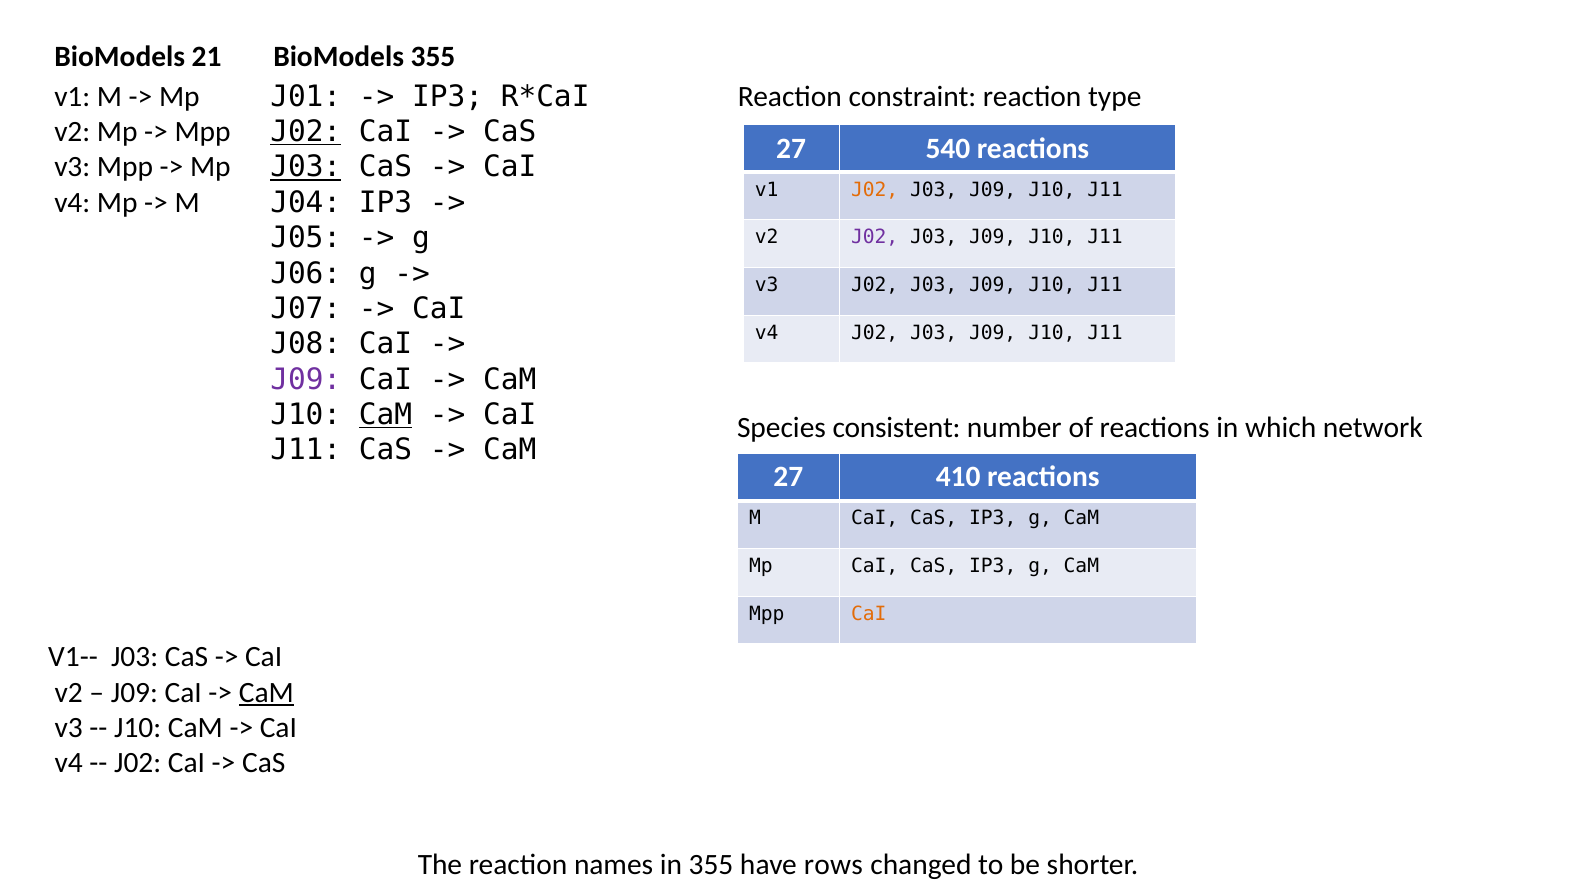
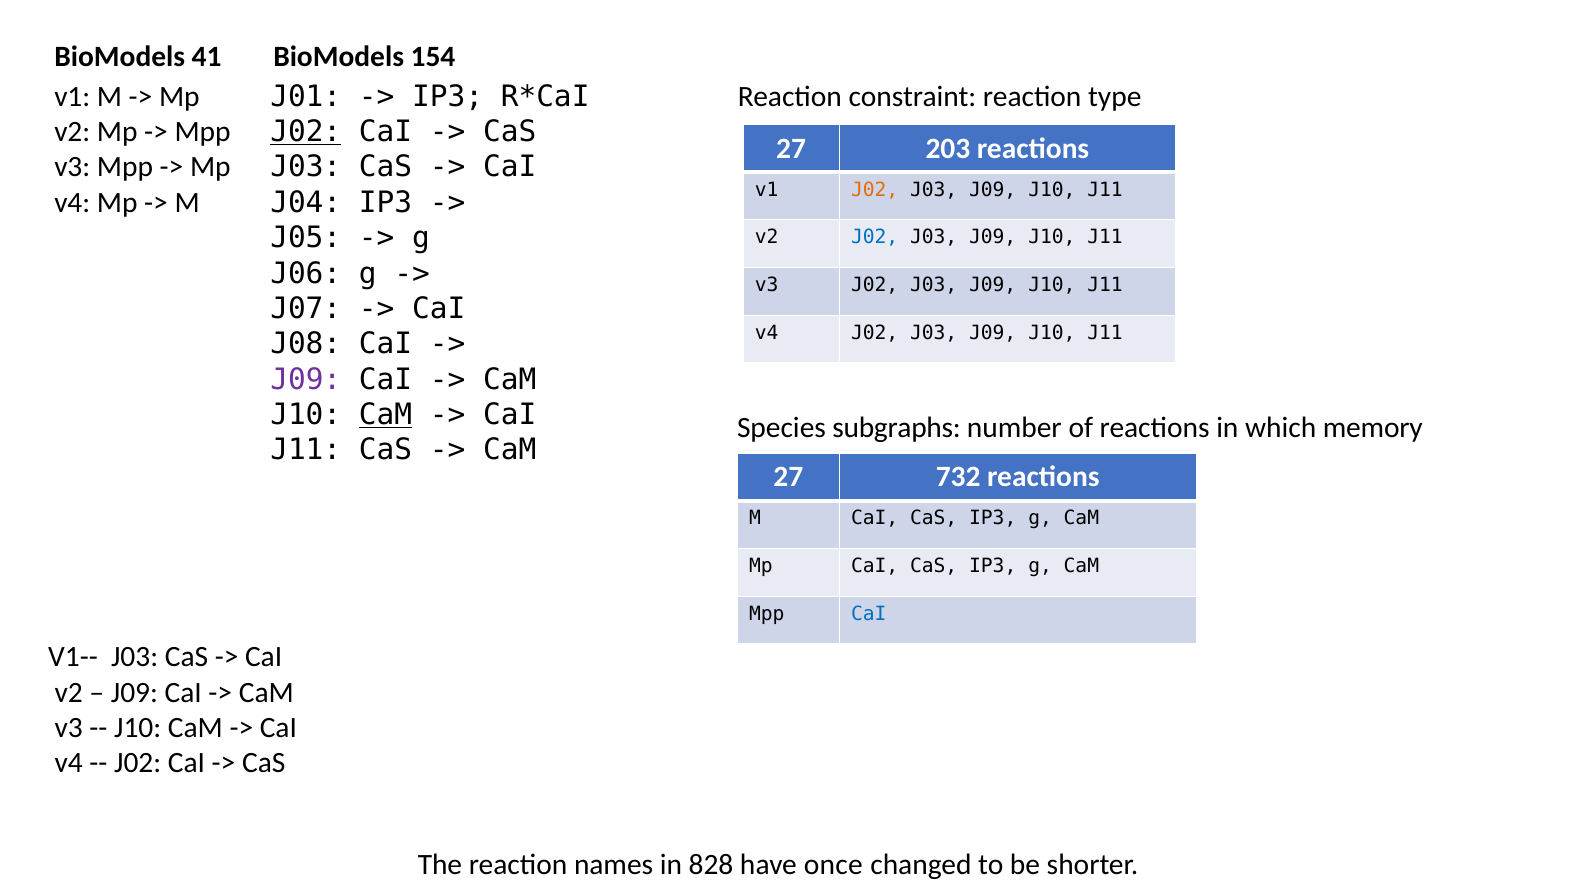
21: 21 -> 41 (207, 56)
BioModels 355: 355 -> 154 (433, 56)
540: 540 -> 203 (948, 148)
J03 underline: present -> none (306, 167)
J02 colour: purple -> blue (875, 237)
consistent: consistent -> subgraphs (897, 428)
network: network -> memory (1373, 428)
410: 410 -> 732 (958, 477)
CaI colour: orange -> blue (869, 614)
CaM underline: present -> none (266, 692)
in 355: 355 -> 828 (711, 865)
rows: rows -> once (833, 865)
